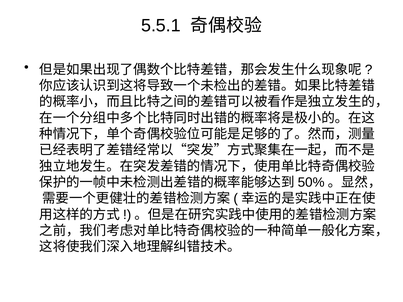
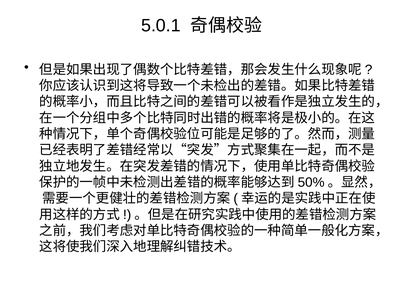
5.5.1: 5.5.1 -> 5.0.1 (161, 26)
